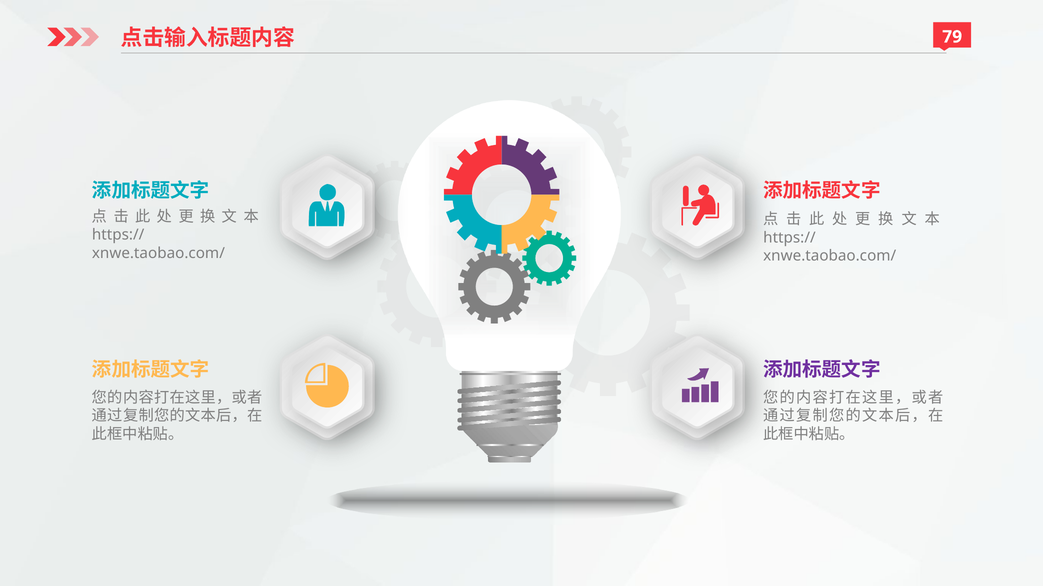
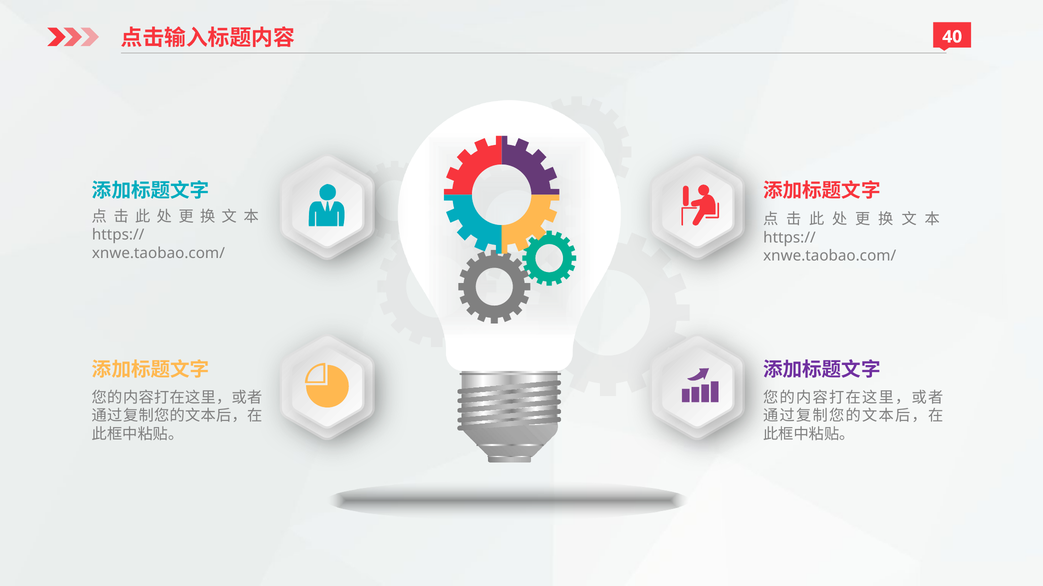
79: 79 -> 40 (952, 37)
